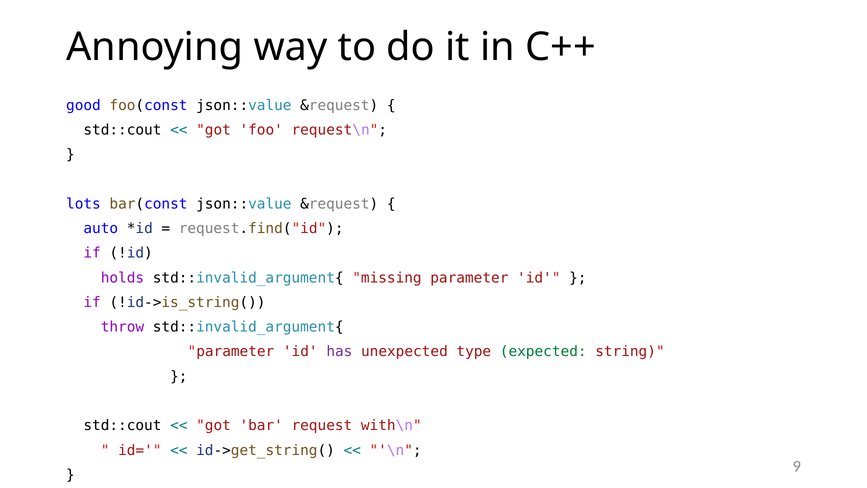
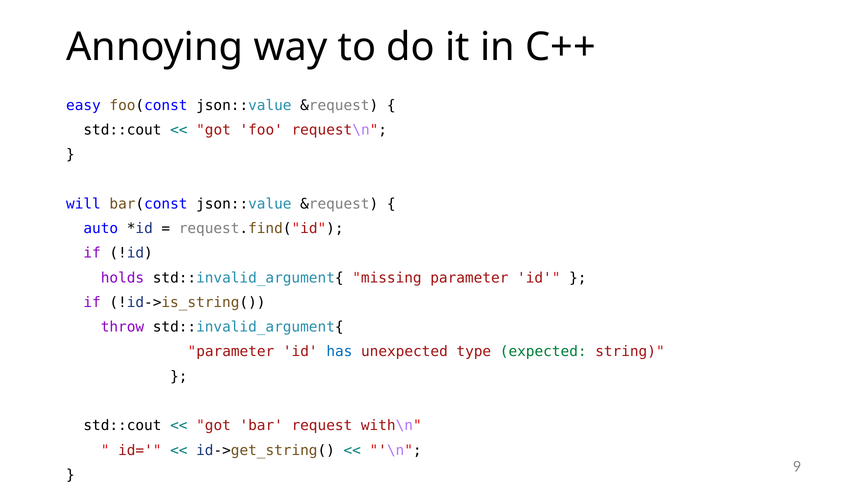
good: good -> easy (83, 105)
lots: lots -> will (83, 204)
has colour: purple -> blue (339, 351)
